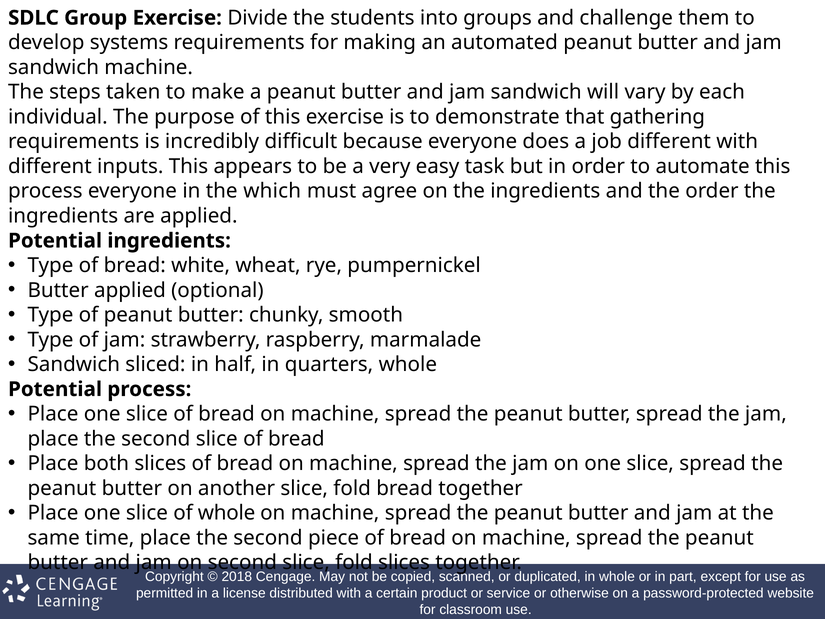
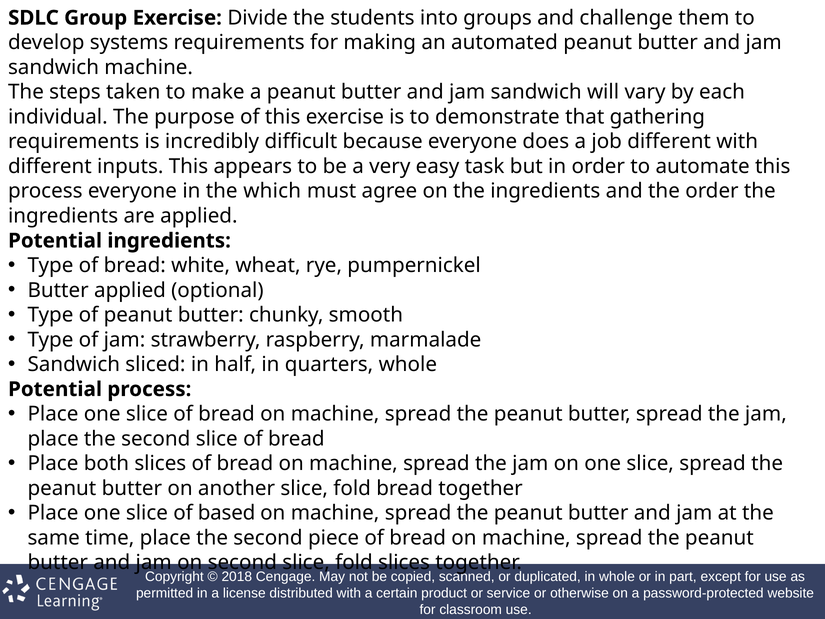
of whole: whole -> based (227, 513)
